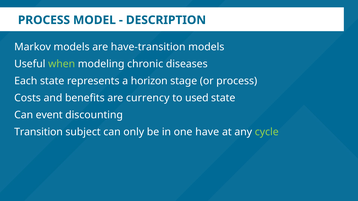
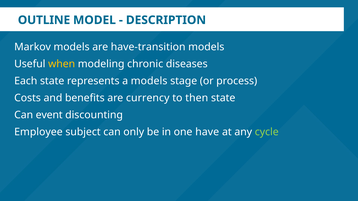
PROCESS: PROCESS -> OUTLINE (44, 20)
when colour: light green -> yellow (62, 64)
a horizon: horizon -> models (149, 81)
used: used -> then (197, 98)
Transition: Transition -> Employee (38, 132)
